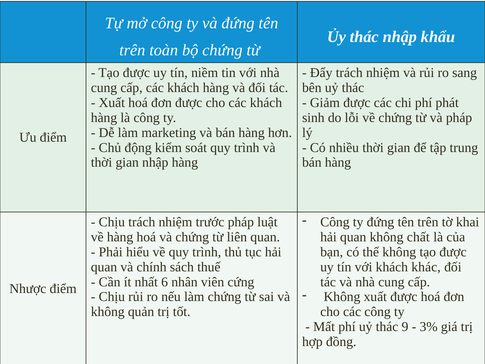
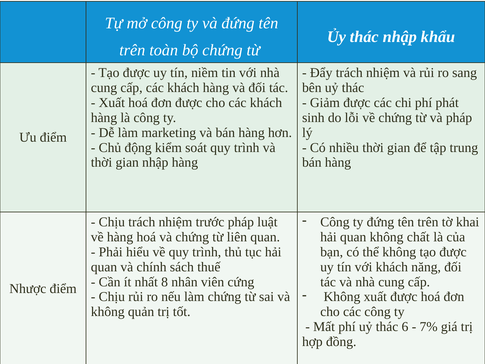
khác: khác -> năng (426, 267)
6: 6 -> 8 (165, 282)
9: 9 -> 6 (405, 327)
3%: 3% -> 7% (429, 327)
